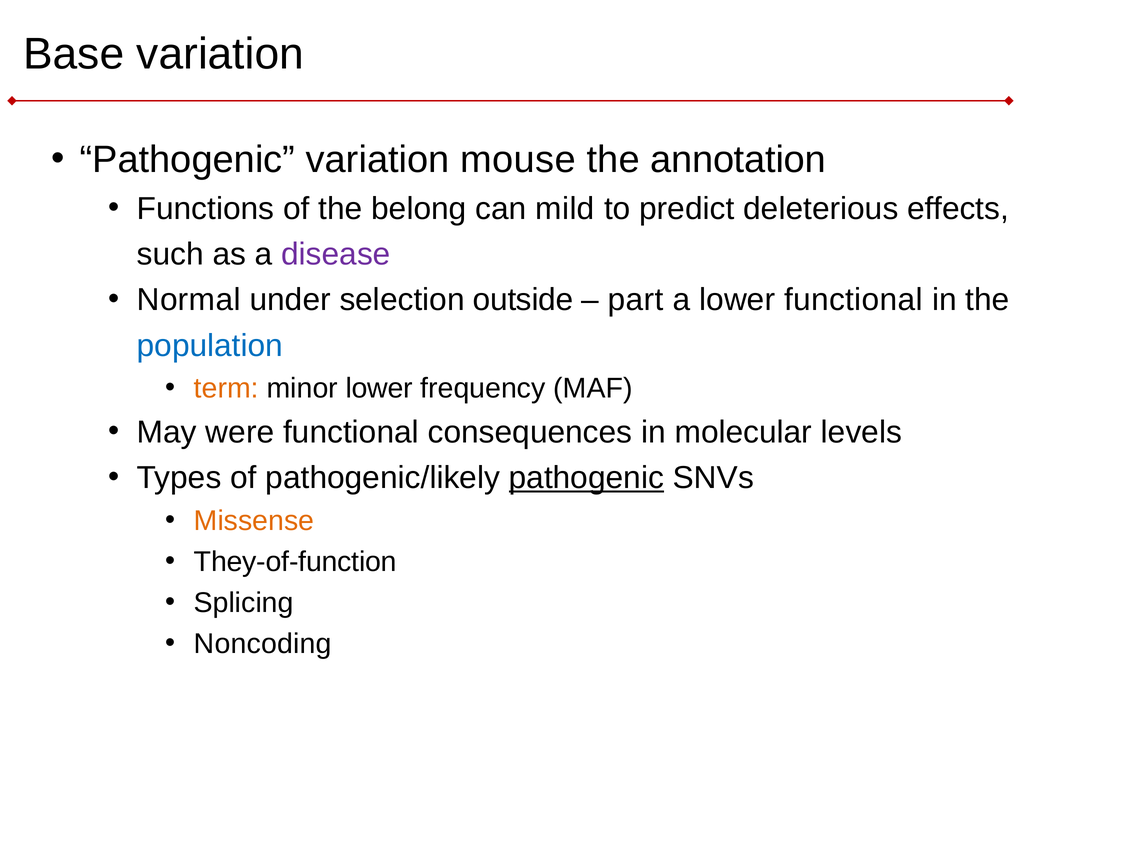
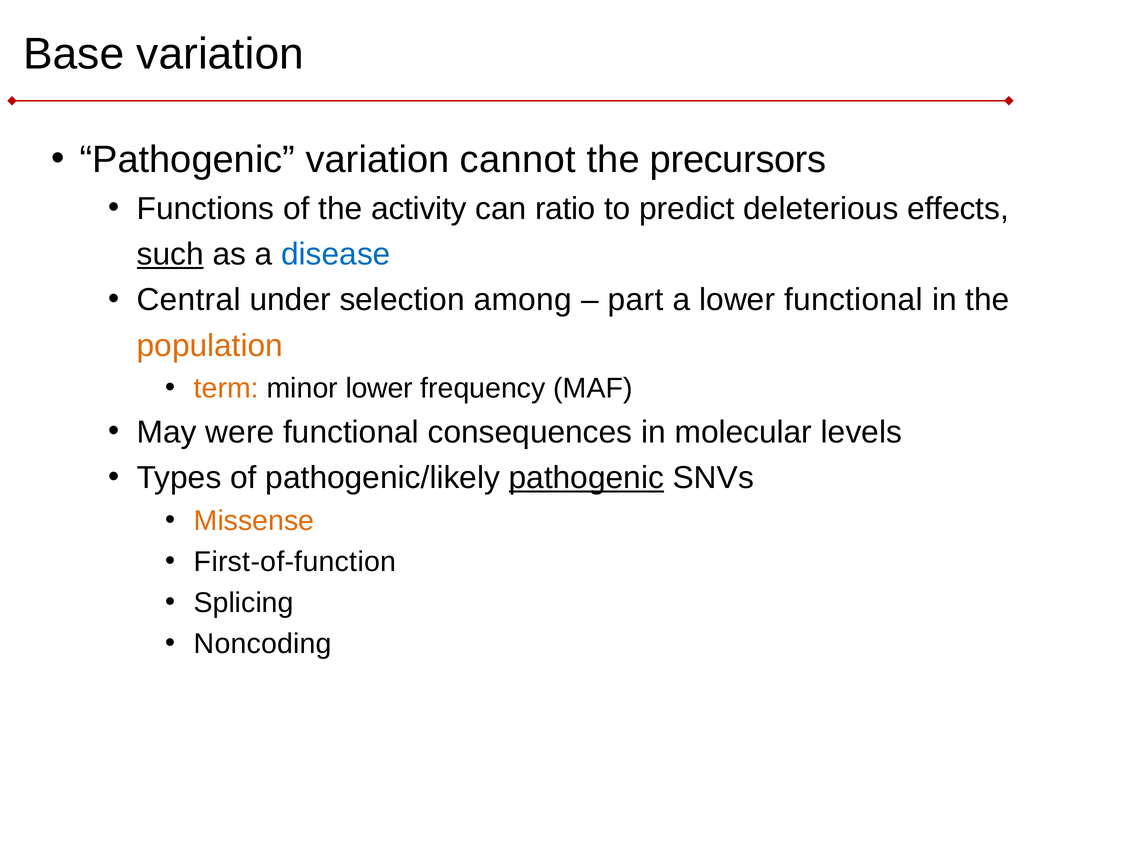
mouse: mouse -> cannot (518, 160)
annotation: annotation -> precursors (738, 160)
belong: belong -> activity (419, 209)
mild: mild -> ratio (565, 209)
such underline: none -> present (170, 254)
disease colour: purple -> blue (336, 254)
Normal: Normal -> Central (189, 300)
outside: outside -> among (523, 300)
population colour: blue -> orange (210, 345)
They-of-function: They-of-function -> First-of-function (295, 562)
